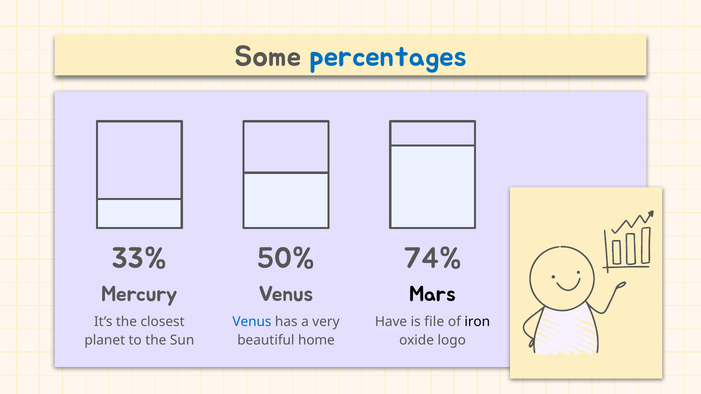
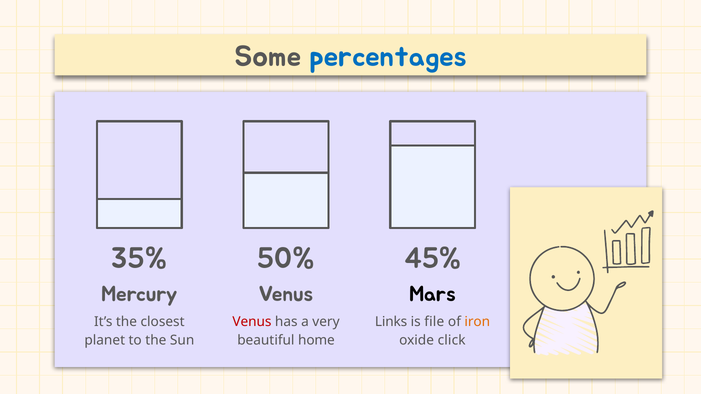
33%: 33% -> 35% (139, 259)
74%: 74% -> 45% (433, 259)
Venus colour: blue -> red (252, 322)
Have: Have -> Links (391, 322)
iron colour: black -> orange (477, 322)
logo: logo -> click (452, 341)
